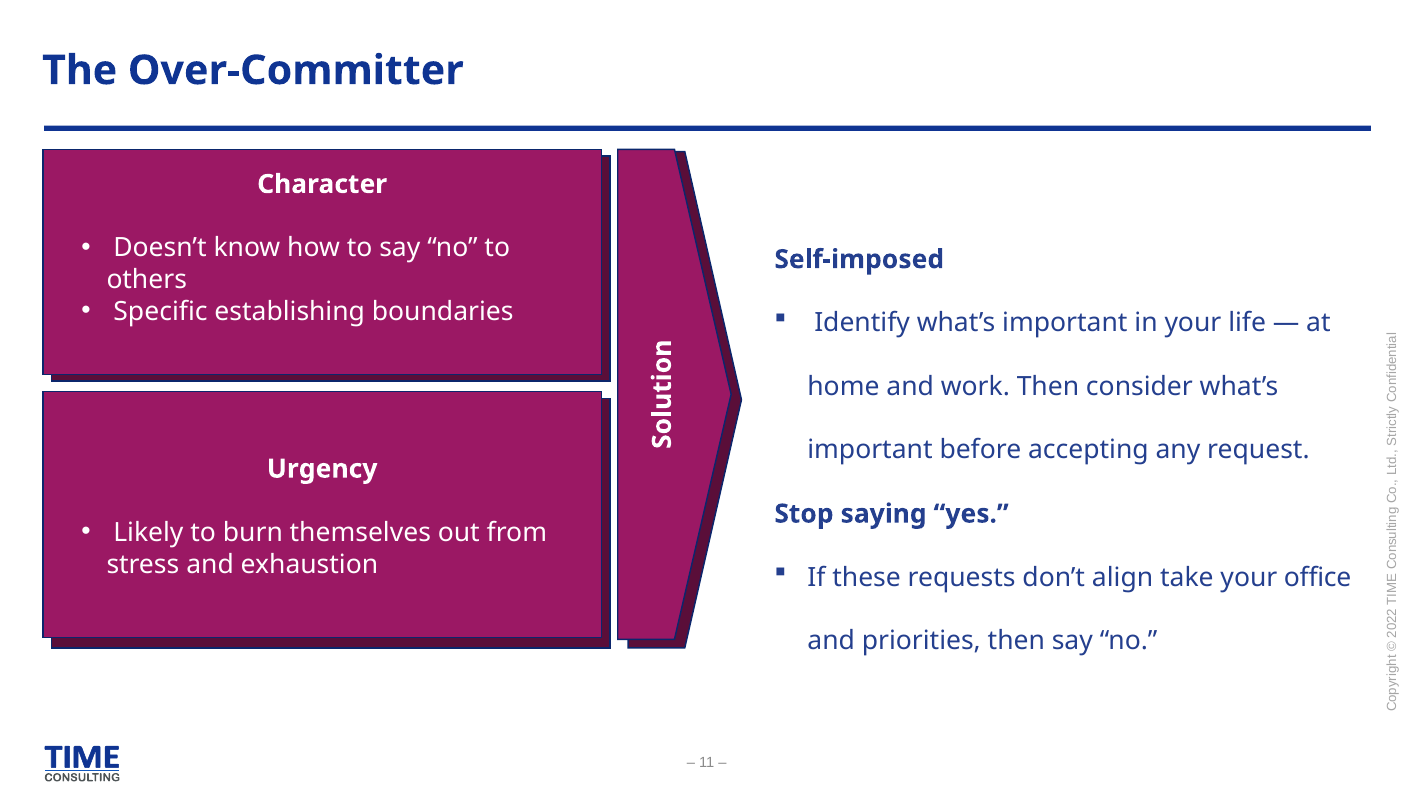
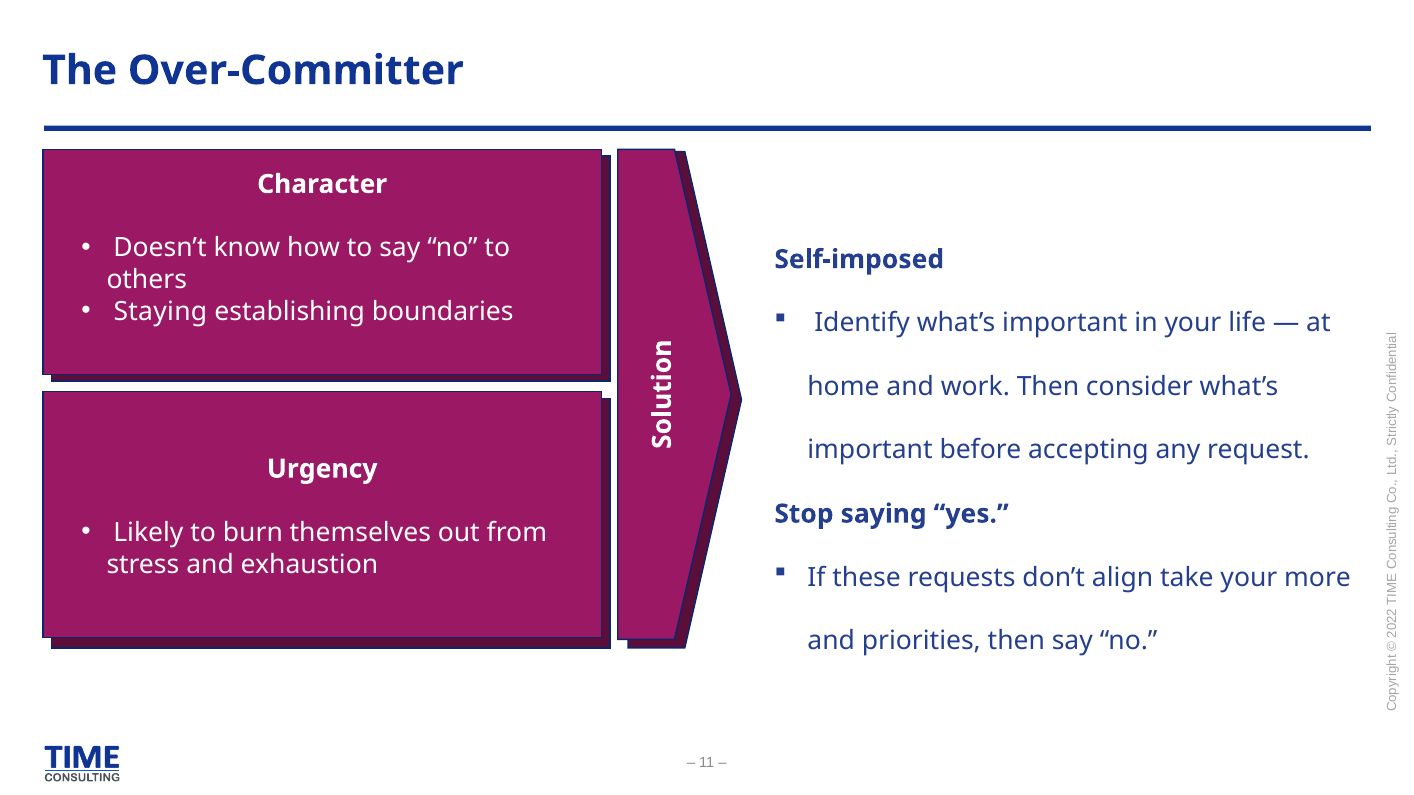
Specific: Specific -> Staying (160, 312)
office: office -> more (1318, 578)
